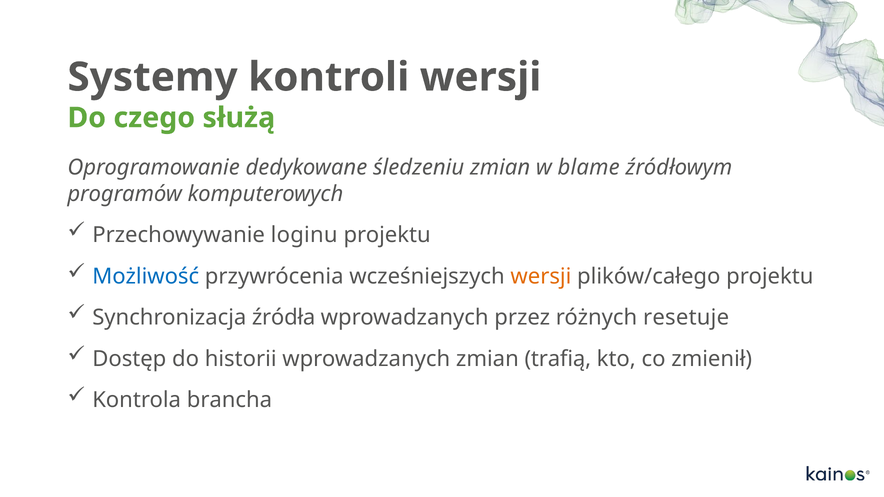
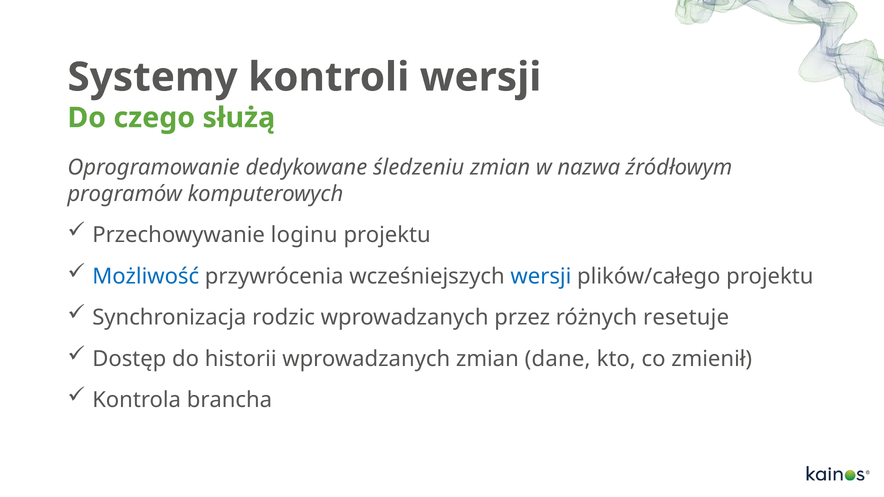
blame: blame -> nazwa (589, 167)
wersji colour: orange -> blue (541, 277)
źródła: źródła -> rodzic (284, 318)
trafią: trafią -> dane (558, 359)
